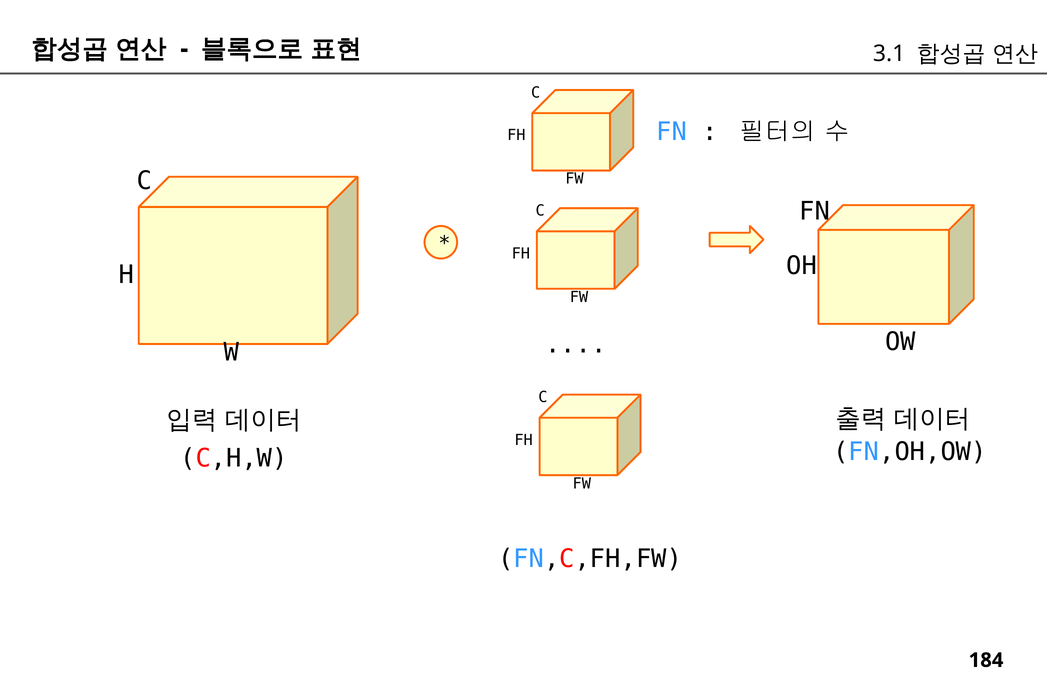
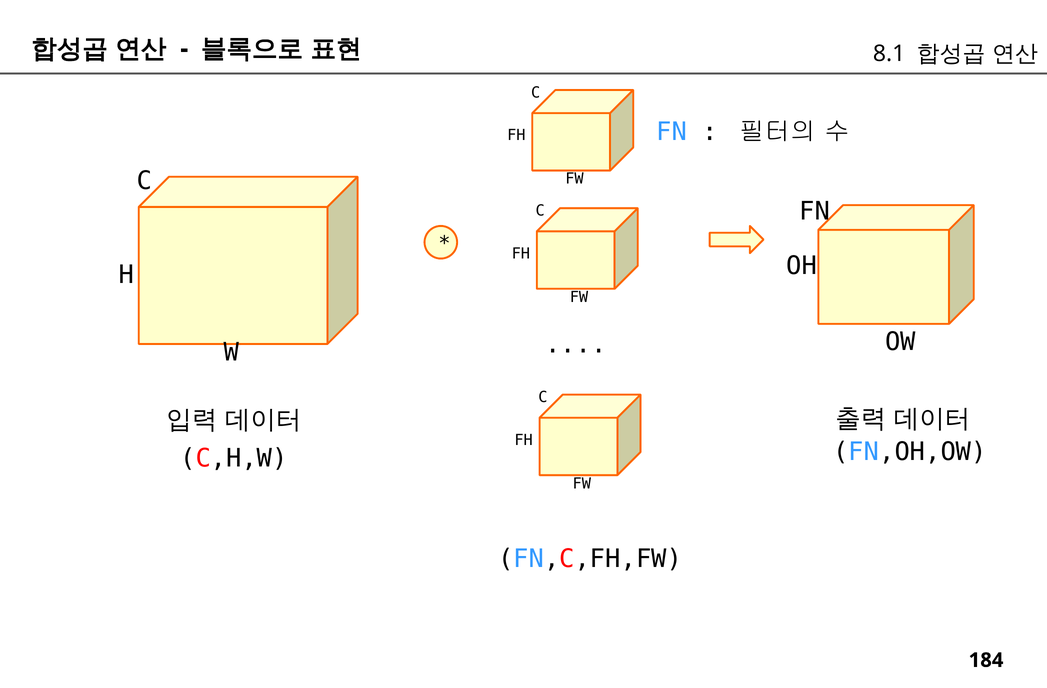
3.1: 3.1 -> 8.1 (889, 54)
